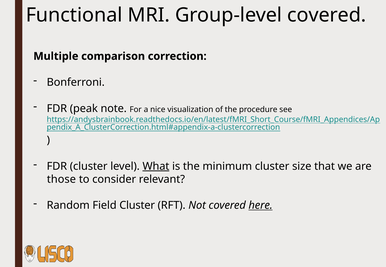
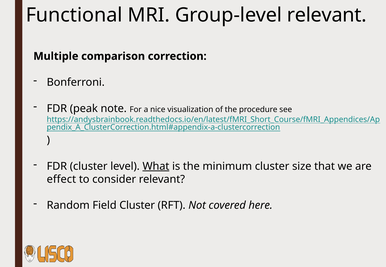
Group-level covered: covered -> relevant (327, 15)
those: those -> effect (61, 179)
here underline: present -> none (261, 206)
